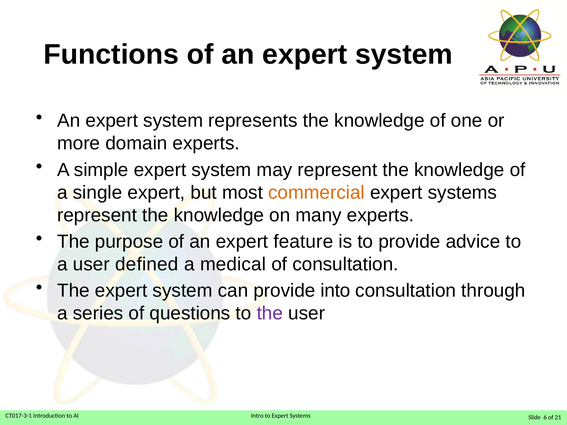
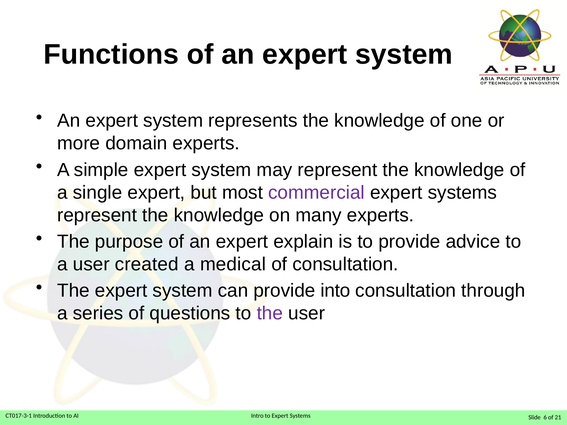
commercial colour: orange -> purple (316, 193)
feature: feature -> explain (303, 242)
defined: defined -> created (147, 264)
